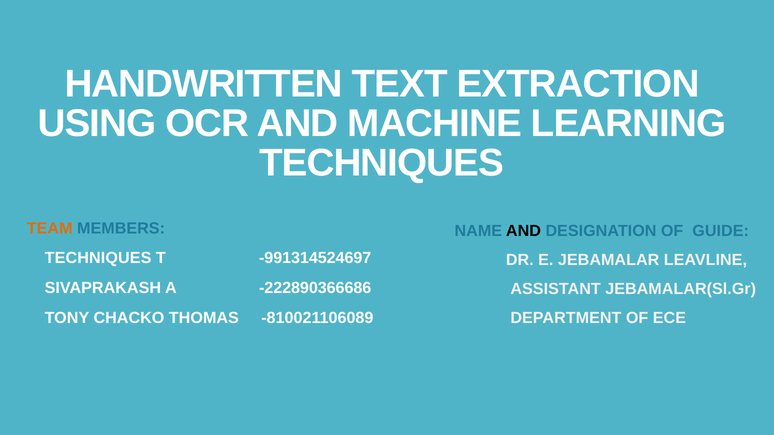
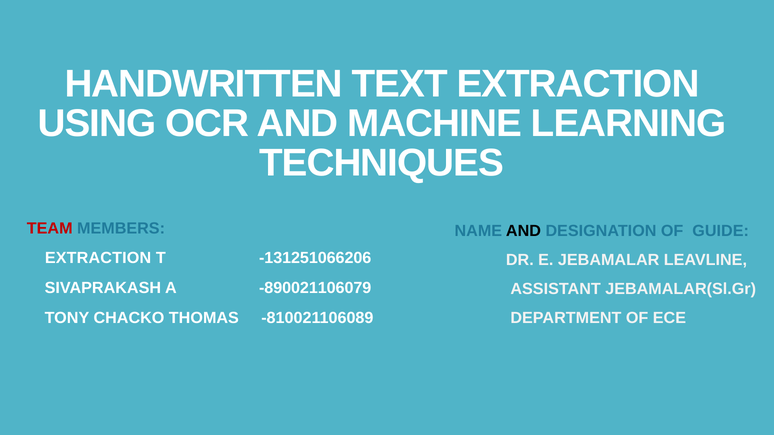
TEAM colour: orange -> red (50, 228)
TECHNIQUES: TECHNIQUES -> EXTRACTION (98, 258)
-991314524697: -991314524697 -> -131251066206 (315, 258)
-222890366686: -222890366686 -> -890021106079 (315, 288)
